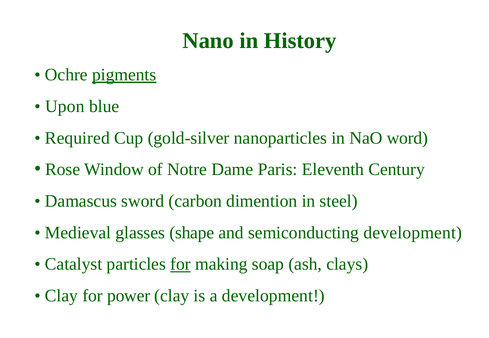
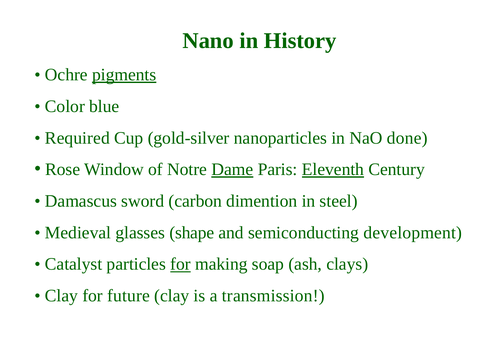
Upon: Upon -> Color (65, 107)
word: word -> done (407, 138)
Dame underline: none -> present (232, 170)
Eleventh underline: none -> present (333, 170)
power: power -> future (128, 296)
a development: development -> transmission (273, 296)
